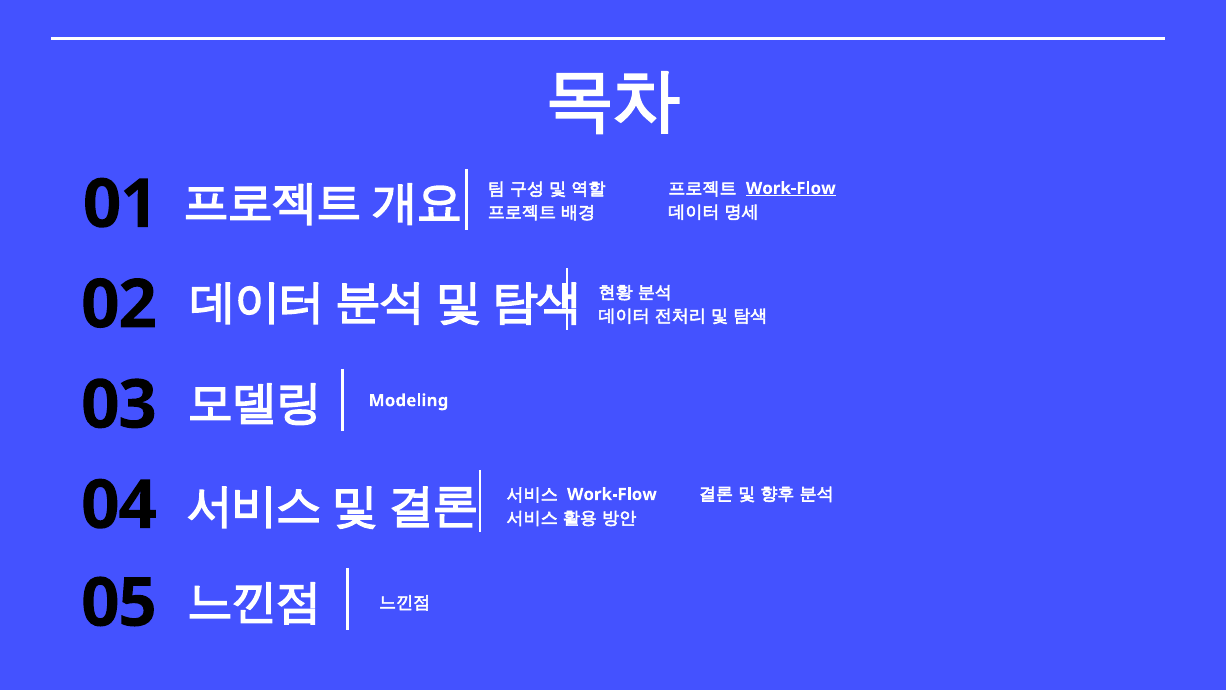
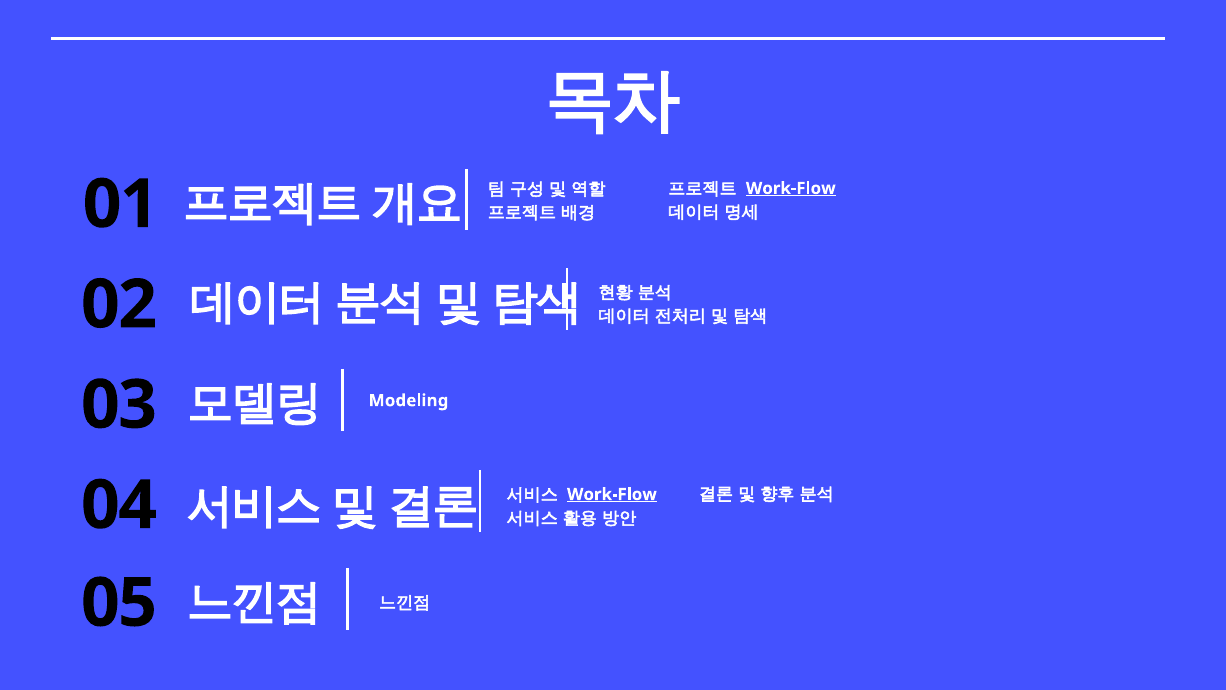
Work-Flow underline: none -> present (612, 494)
